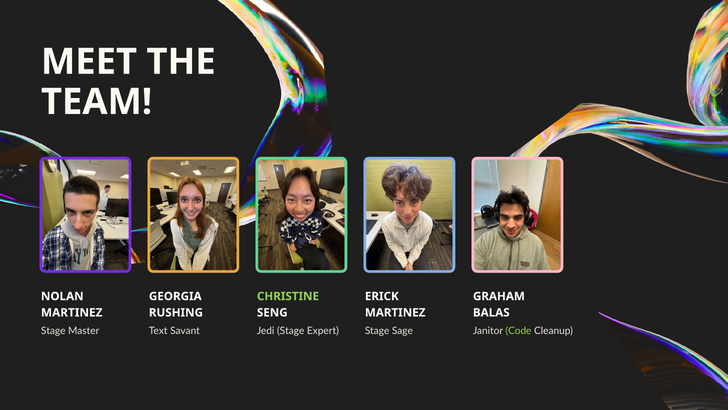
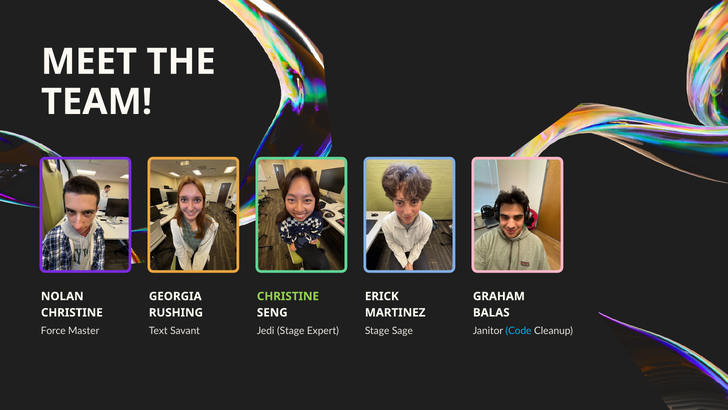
MARTINEZ: MARTINEZ -> CHRISTINE (72, 312)
Stage: Stage -> Force (53, 331)
Code colour: light green -> light blue (518, 331)
